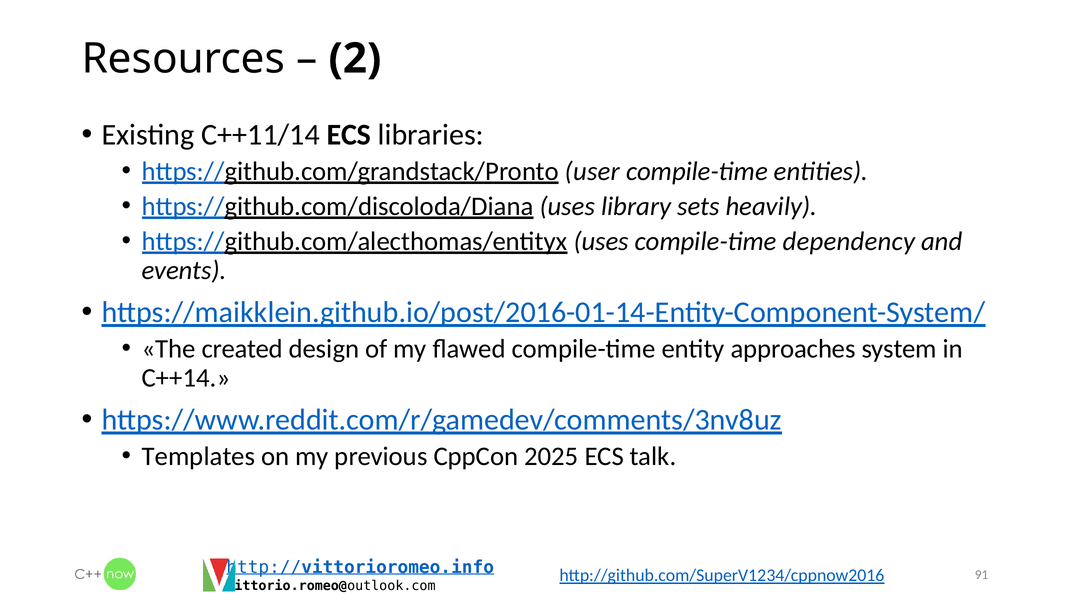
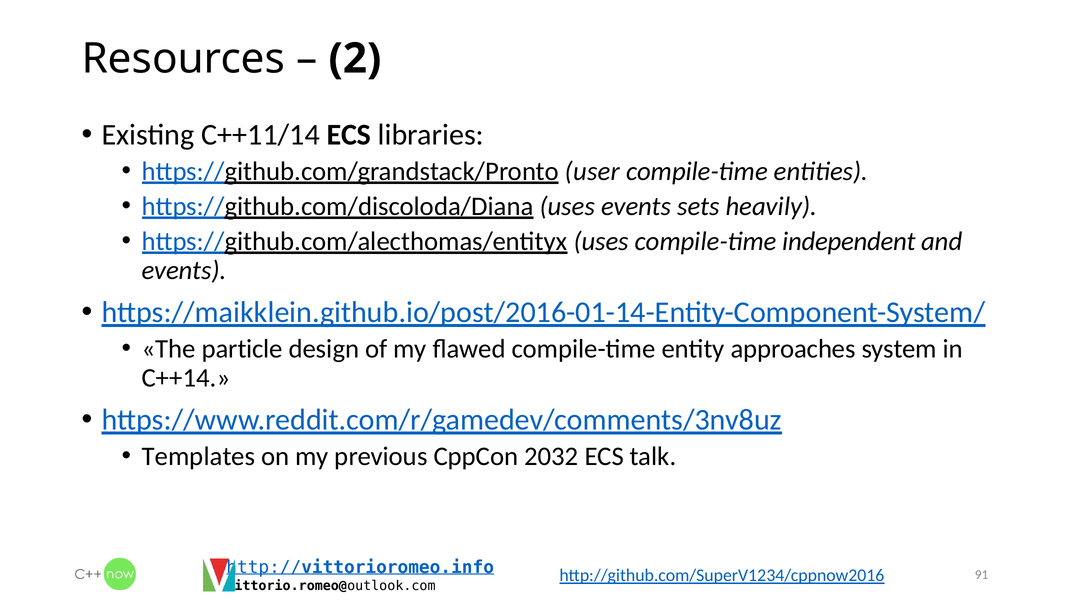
uses library: library -> events (636, 206)
dependency: dependency -> independent (849, 241)
created: created -> particle (242, 349)
2025: 2025 -> 2032 (551, 456)
